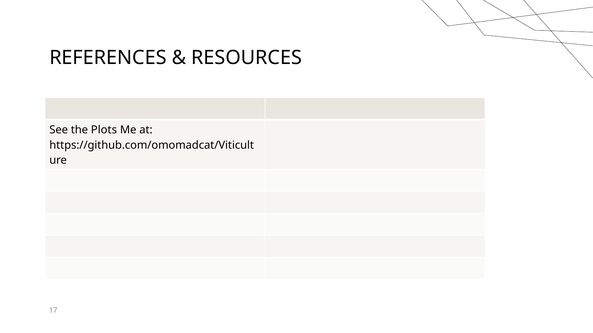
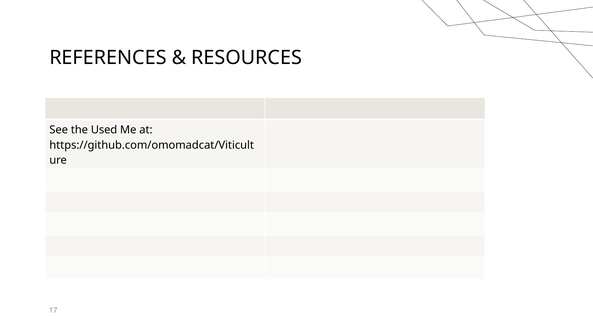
Plots: Plots -> Used (104, 130)
